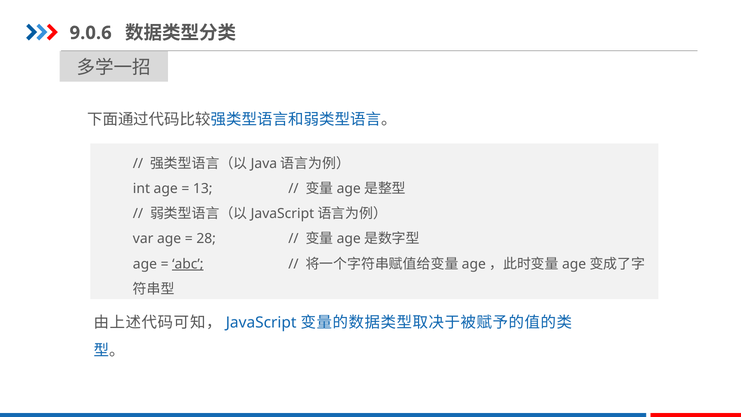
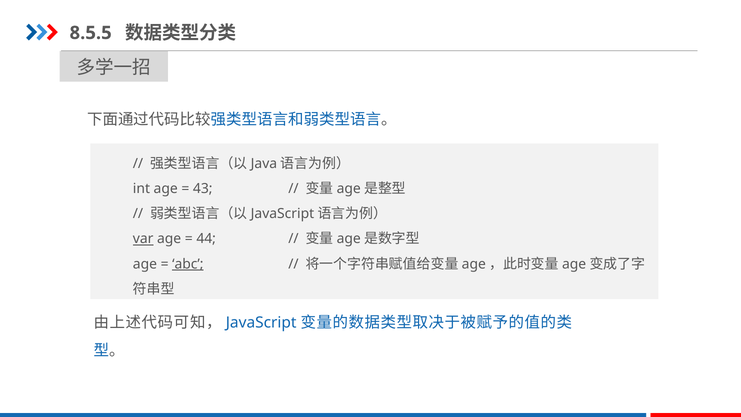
9.0.6: 9.0.6 -> 8.5.5 (91, 33)
13: 13 -> 43 (203, 189)
var underline: none -> present (143, 239)
28: 28 -> 44 (206, 239)
